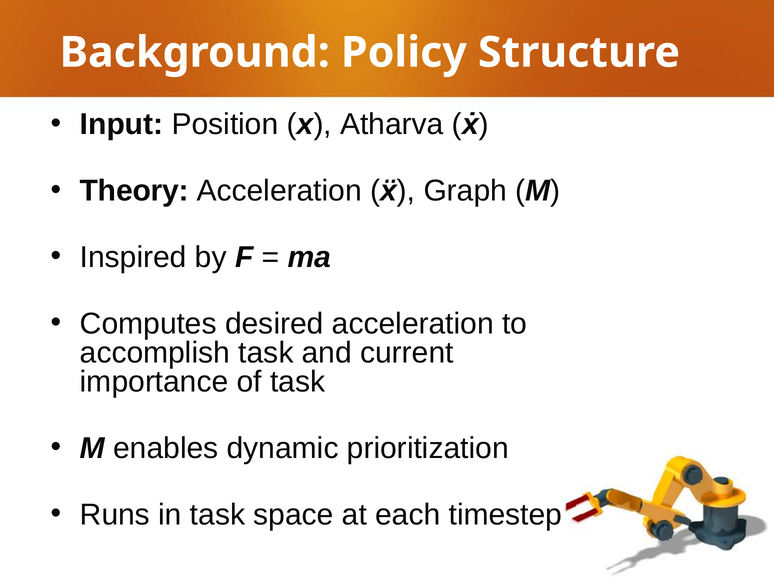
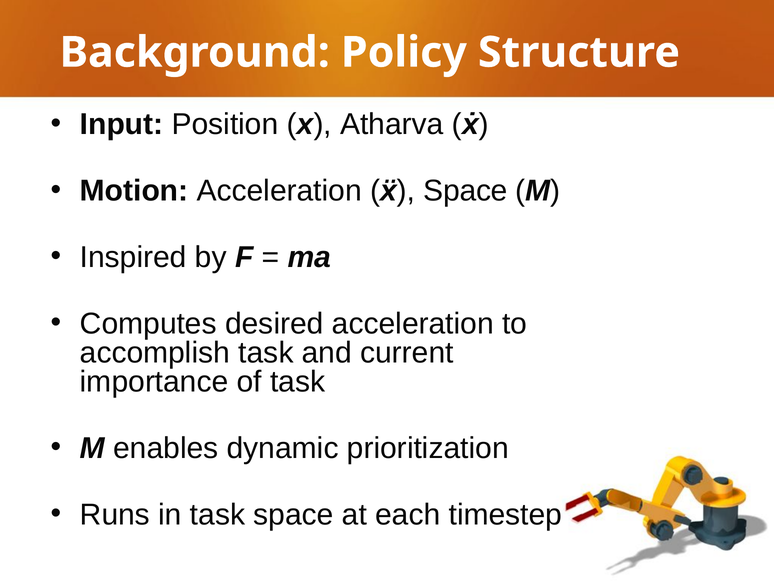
Theory: Theory -> Motion (134, 191)
ẍ Graph: Graph -> Space (465, 191)
